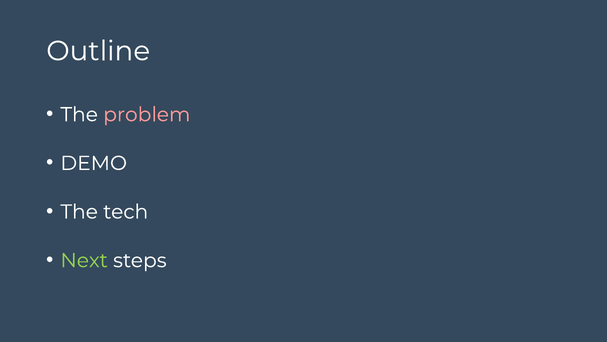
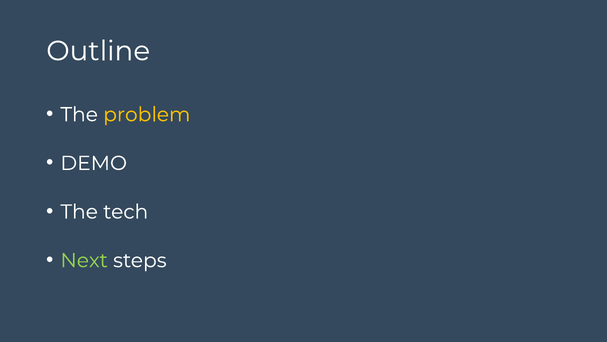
problem colour: pink -> yellow (147, 114)
